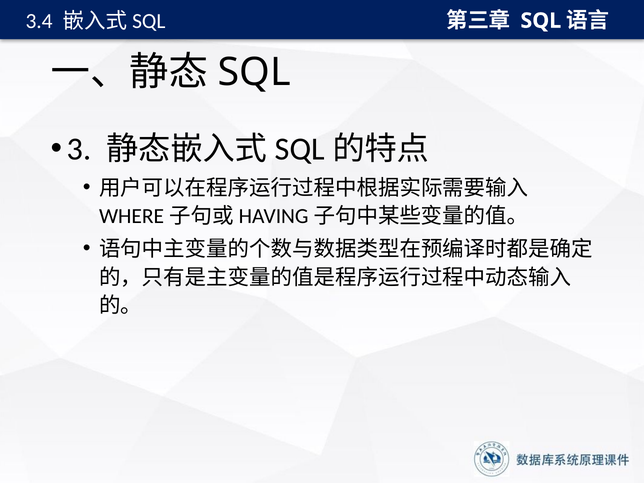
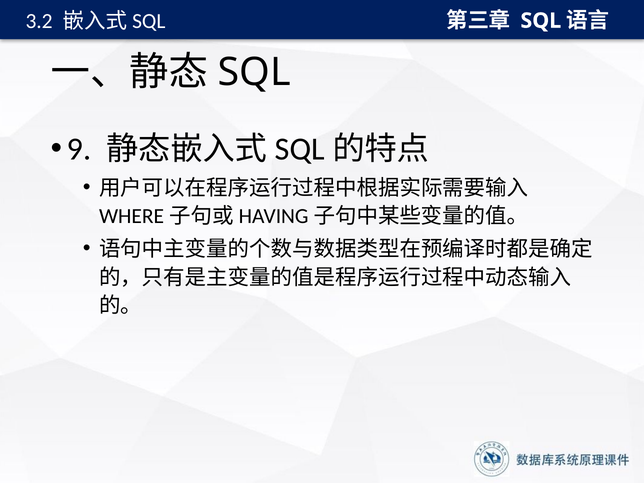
3.4: 3.4 -> 3.2 (39, 21)
3: 3 -> 9 (79, 149)
